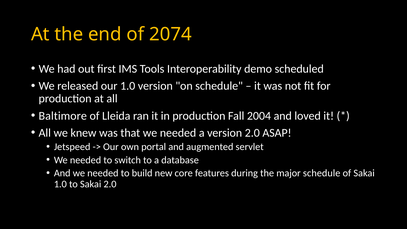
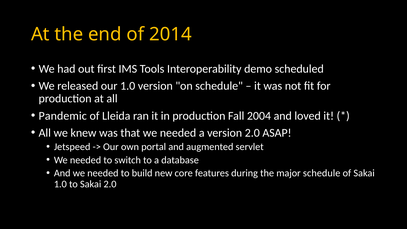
2074: 2074 -> 2014 (170, 34)
Baltimore: Baltimore -> Pandemic (63, 116)
